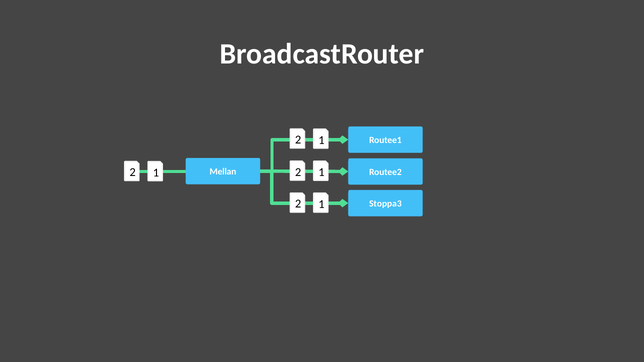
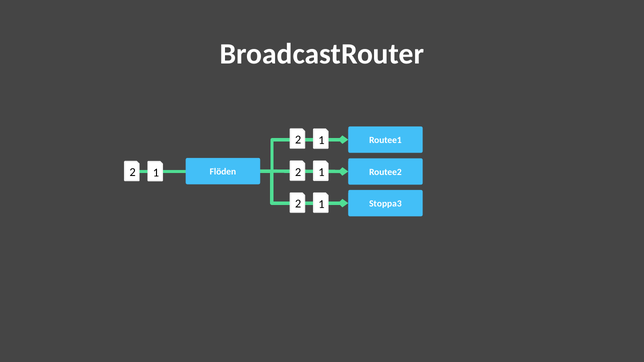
Mellan: Mellan -> Flöden (223, 172)
